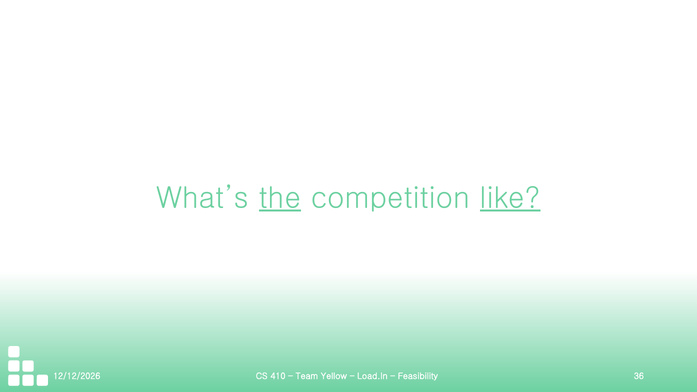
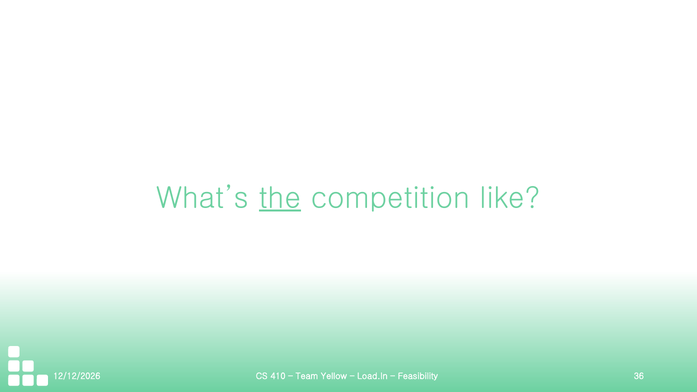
like underline: present -> none (510, 198)
